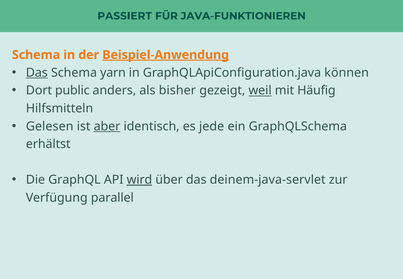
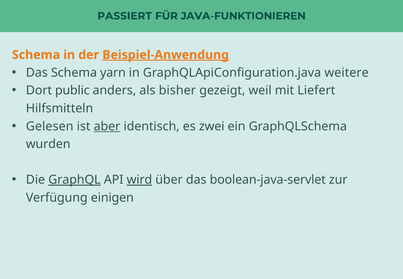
Das underline: present -> none (37, 73)
können: können -> weitere (347, 73)
weil underline: present -> none (260, 91)
Häufig: Häufig -> Liefert (316, 91)
jede: jede -> zwei (212, 126)
erhältst: erhältst -> wurden (48, 144)
GraphQL underline: none -> present (74, 180)
deinem-java-servlet: deinem-java-servlet -> boolean-java-servlet (268, 180)
parallel: parallel -> einigen (112, 198)
